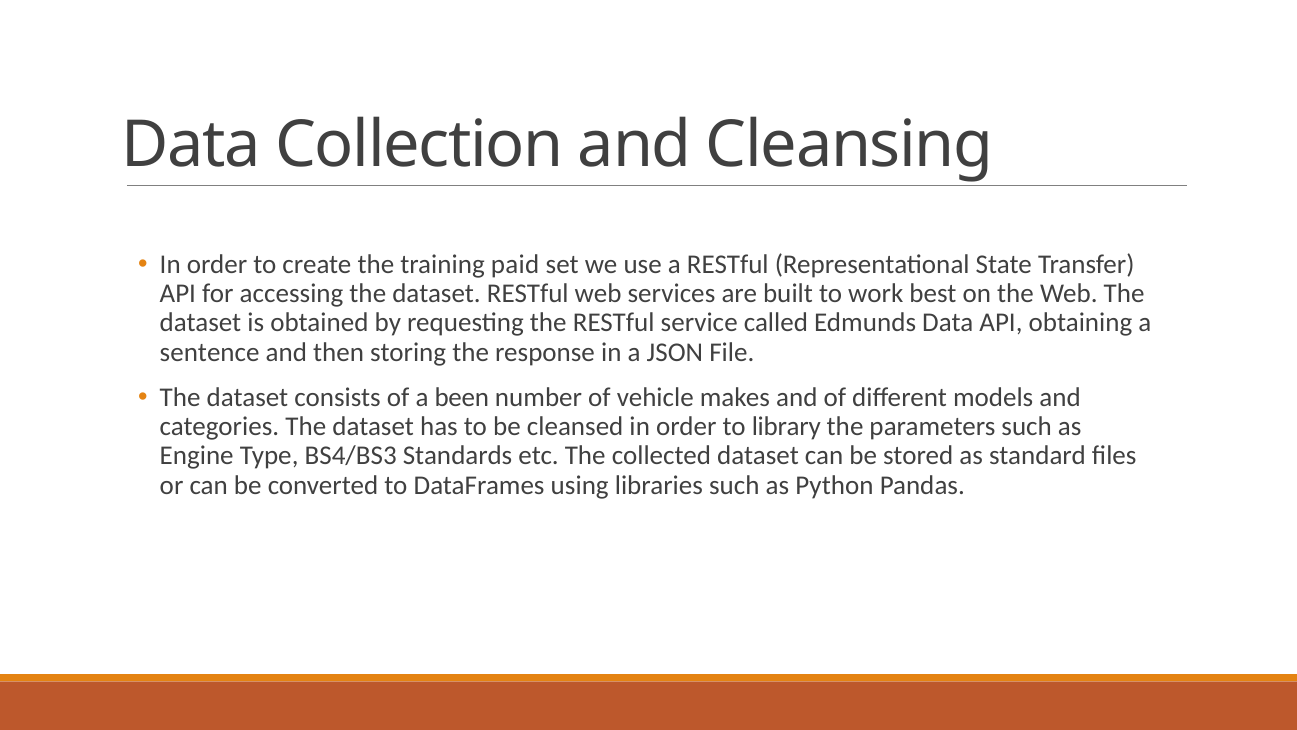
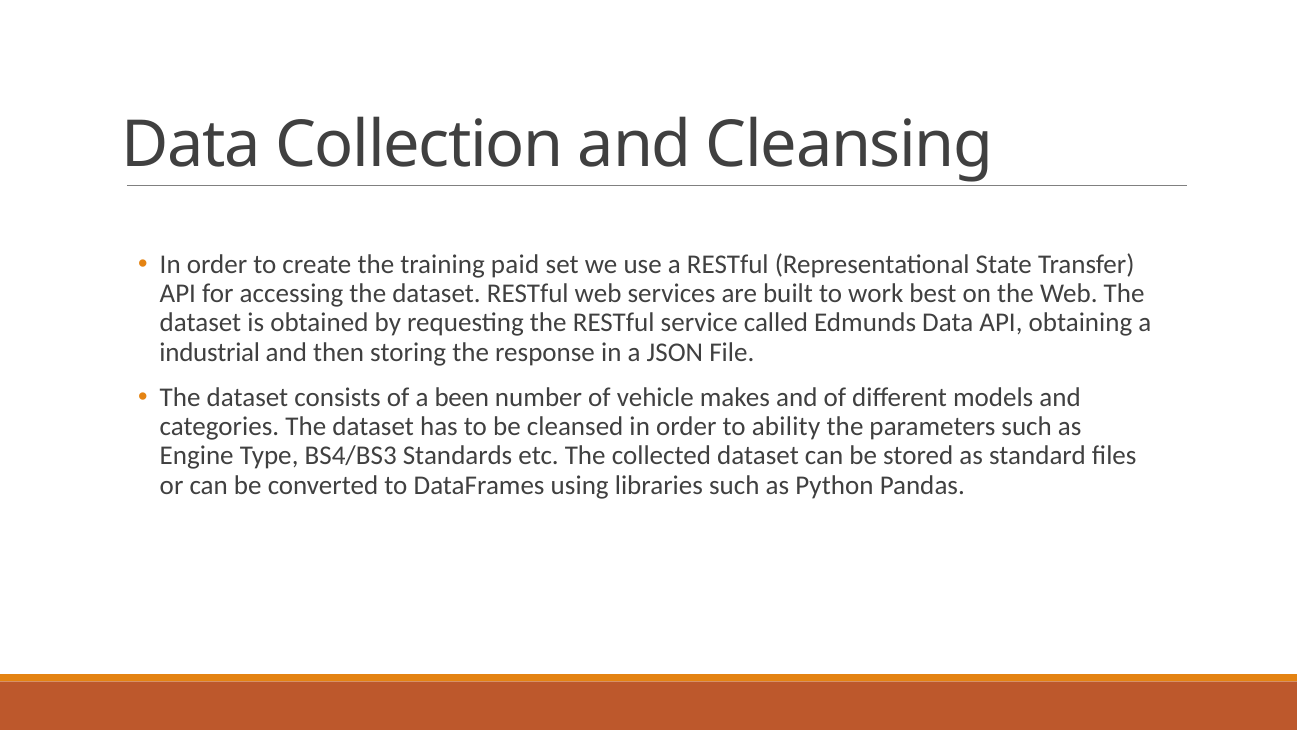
sentence: sentence -> industrial (210, 352)
library: library -> ability (786, 426)
